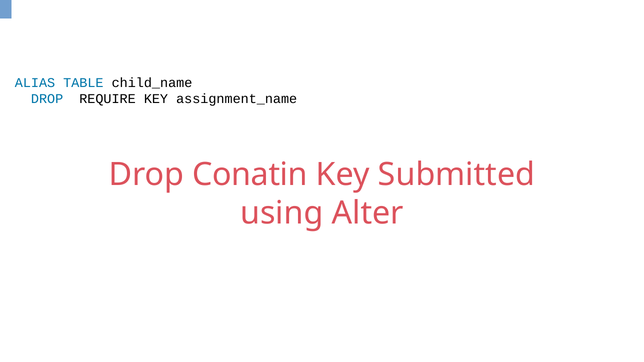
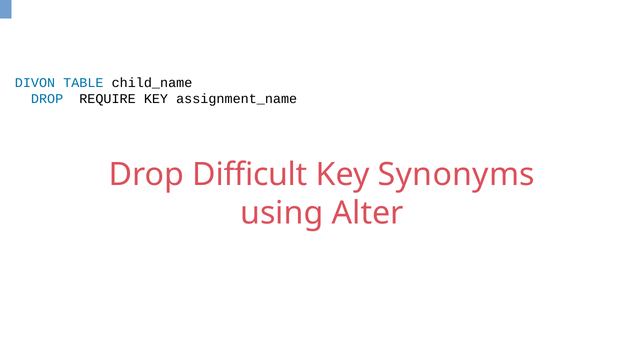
ALIAS: ALIAS -> DIVON (35, 83)
Conatin: Conatin -> Difficult (250, 175)
Submitted: Submitted -> Synonyms (456, 175)
